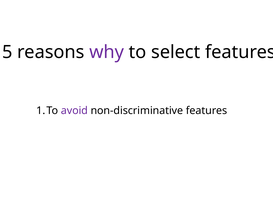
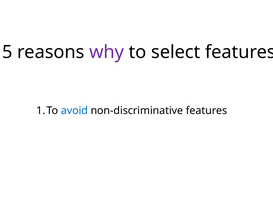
avoid colour: purple -> blue (74, 111)
